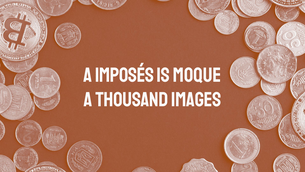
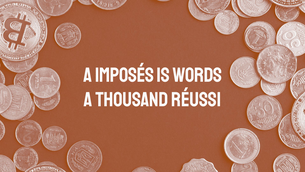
moque: moque -> words (197, 75)
images: images -> réussi (196, 99)
